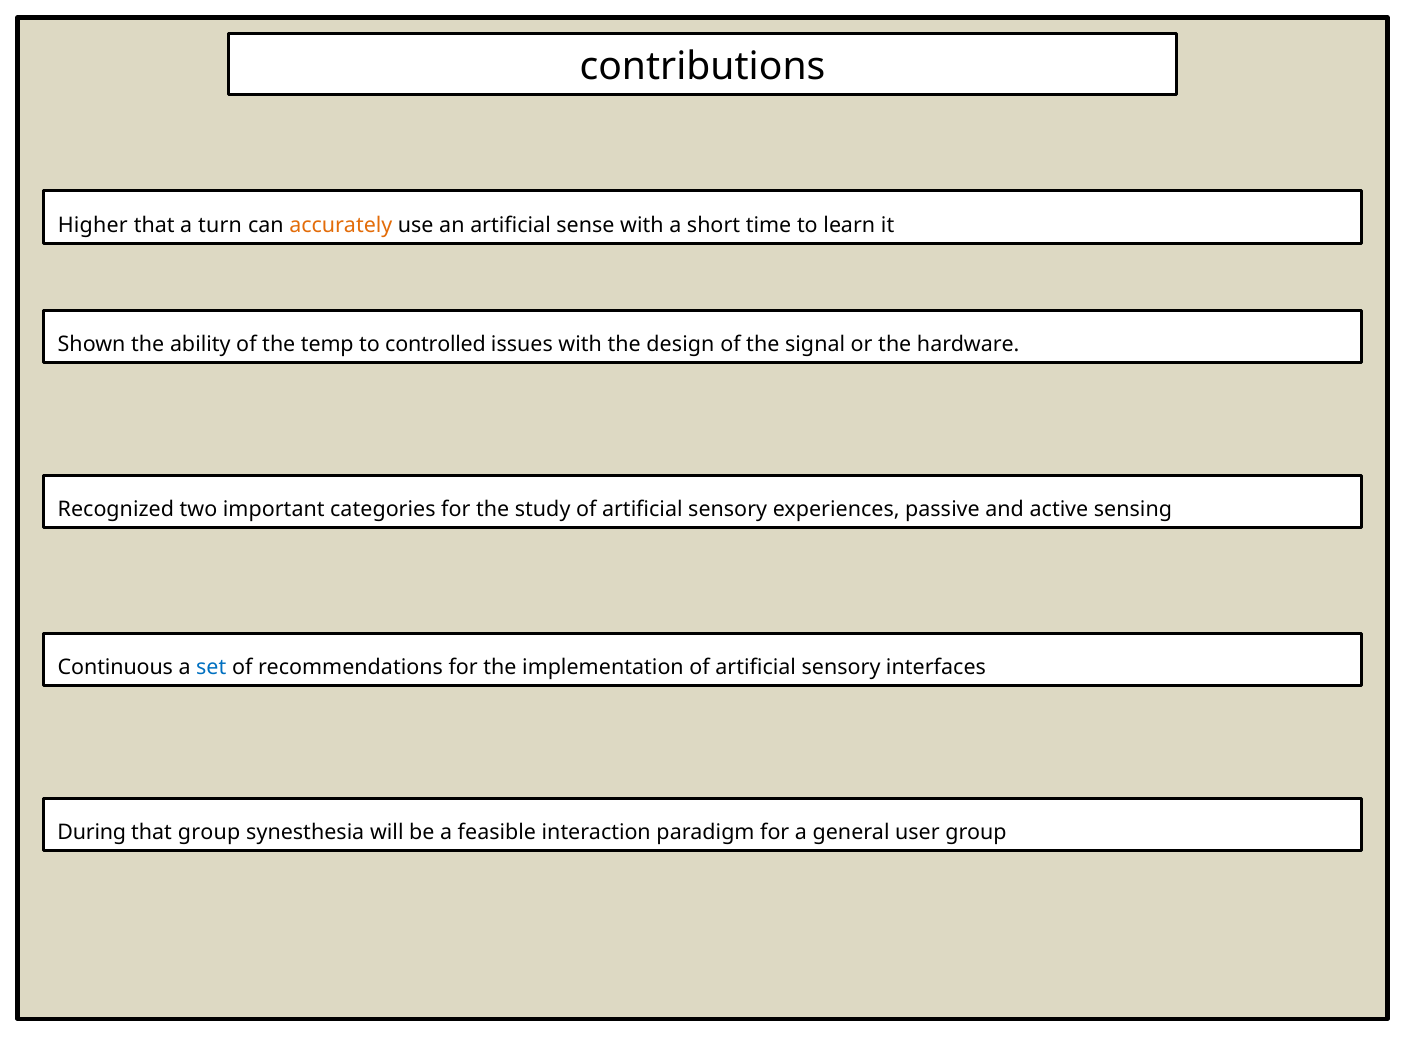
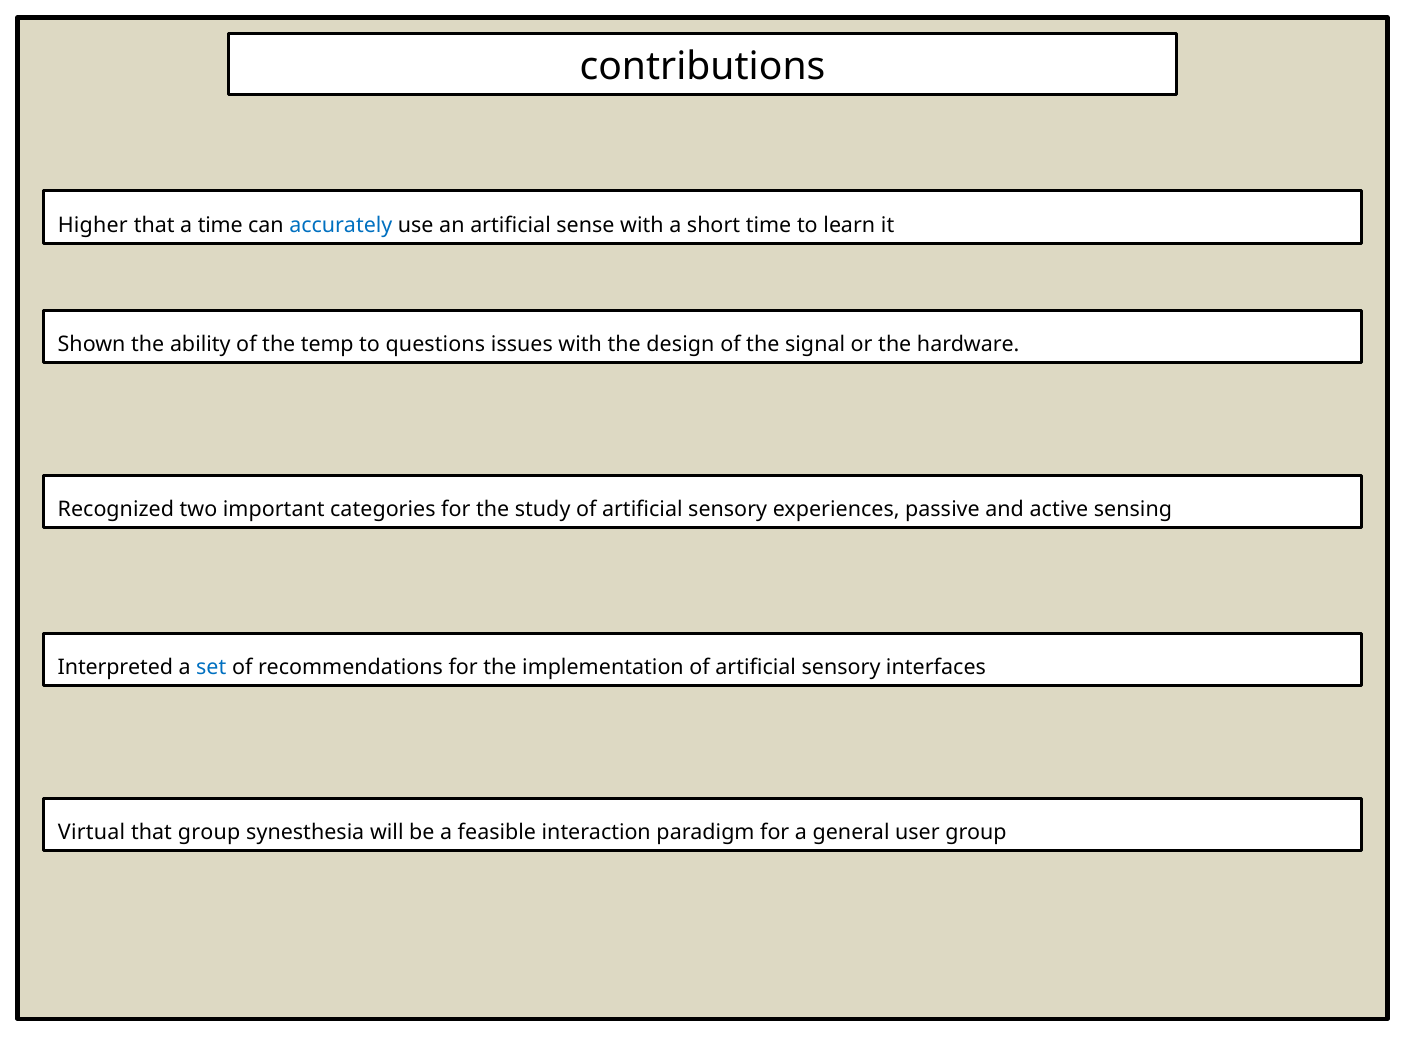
a turn: turn -> time (220, 225)
accurately colour: orange -> blue (341, 225)
controlled: controlled -> questions (435, 344)
Continuous: Continuous -> Interpreted (115, 667)
During: During -> Virtual (92, 832)
